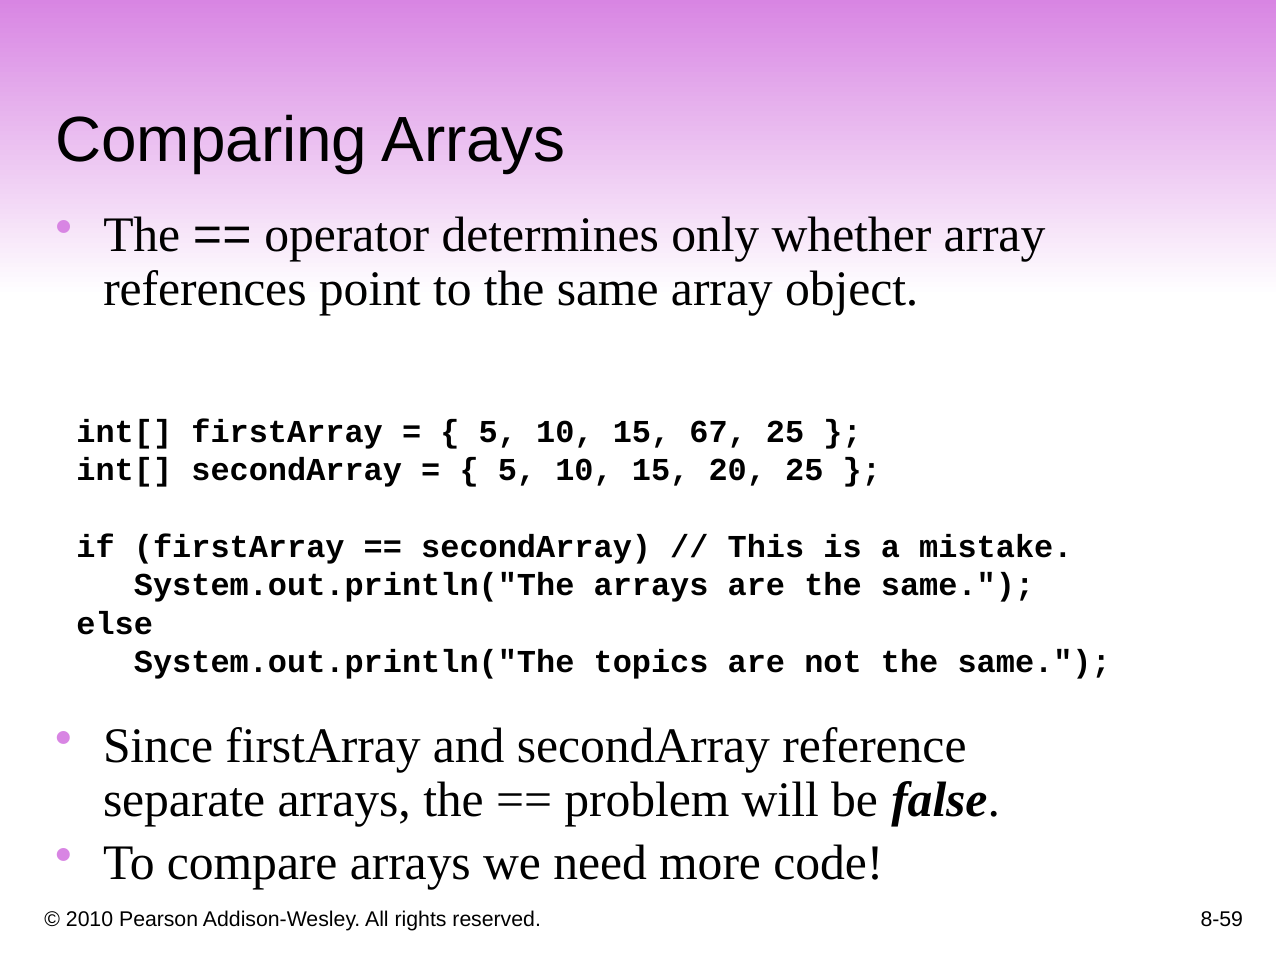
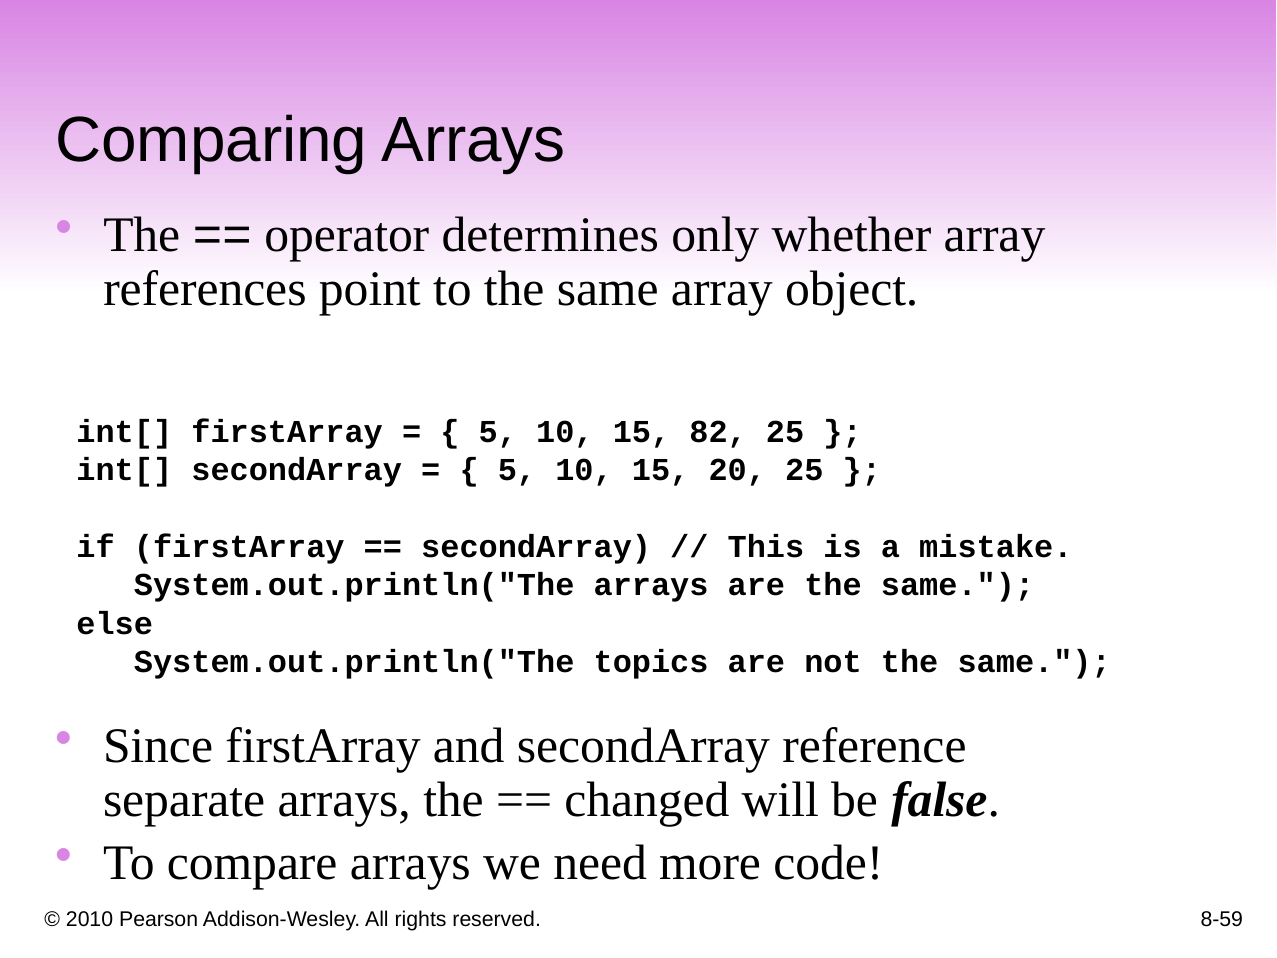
67: 67 -> 82 (718, 432)
problem: problem -> changed (647, 799)
